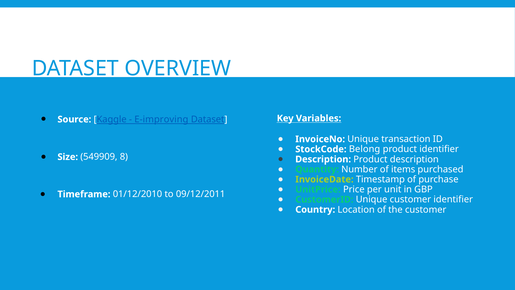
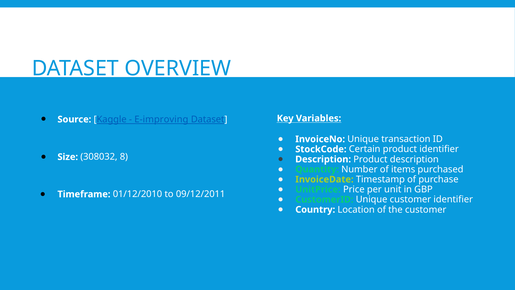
Belong: Belong -> Certain (365, 149)
549909: 549909 -> 308032 (99, 157)
